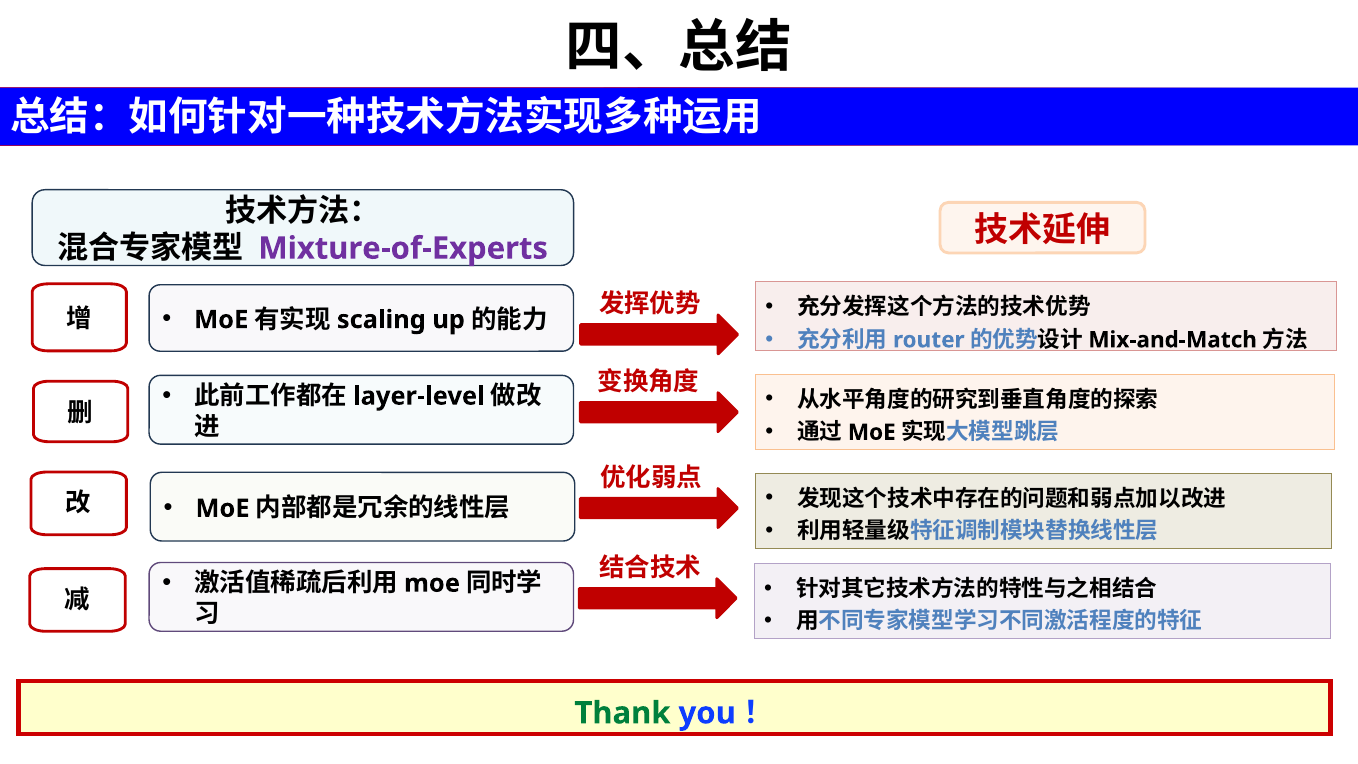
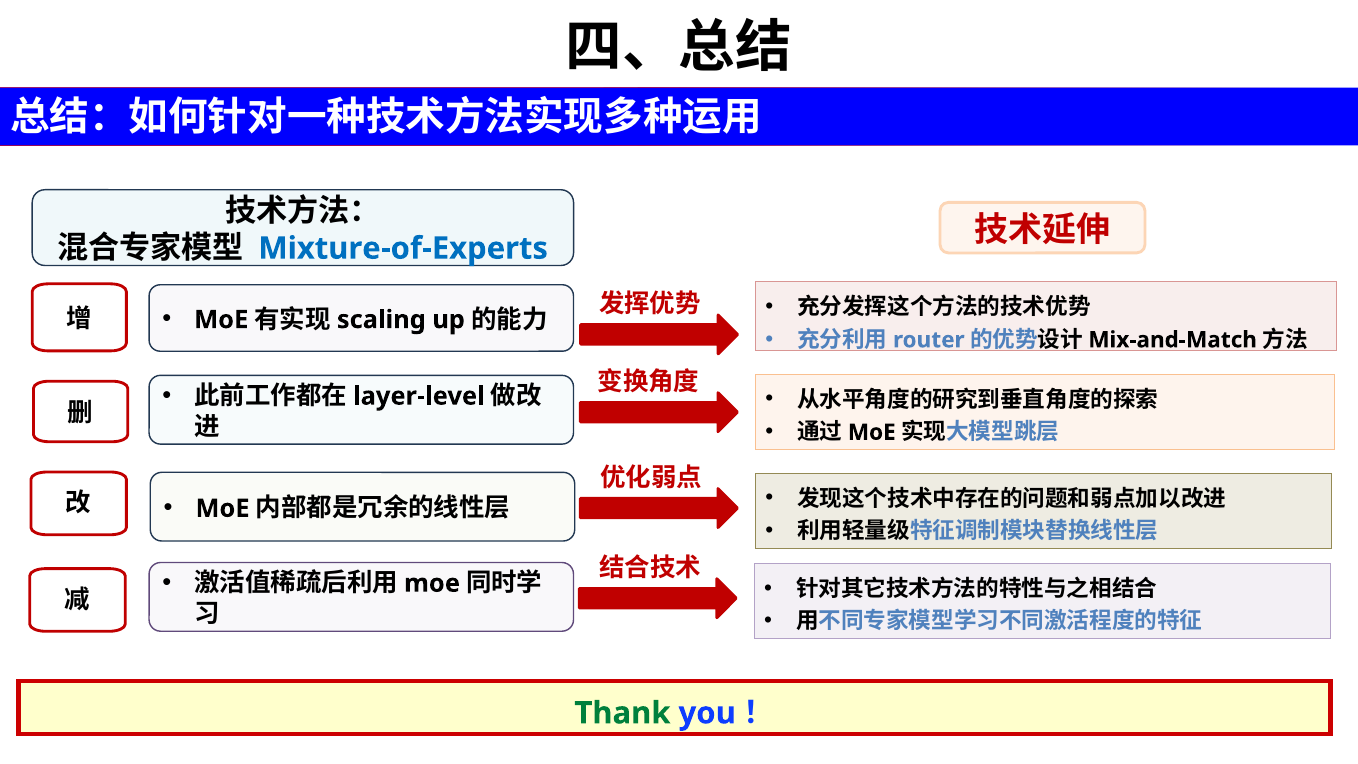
Mixture-of-Experts colour: purple -> blue (403, 248)
